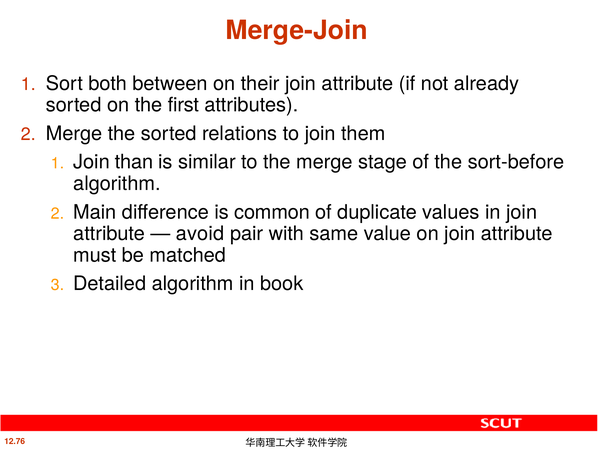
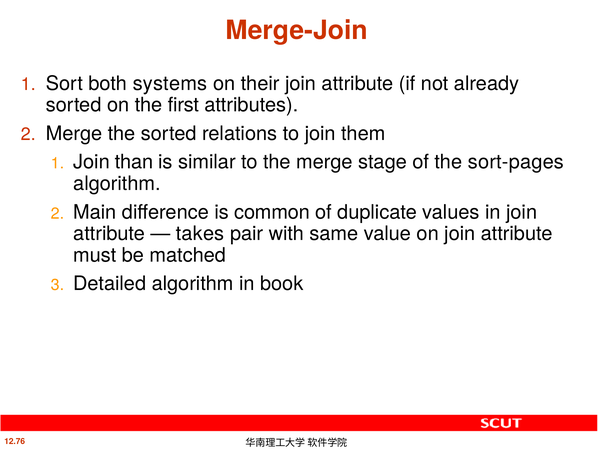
between: between -> systems (170, 83)
sort-before: sort-before -> sort-pages (516, 162)
avoid: avoid -> takes (200, 233)
